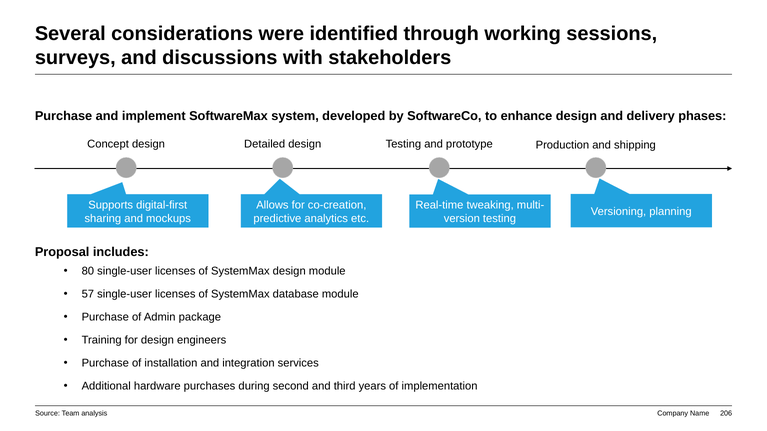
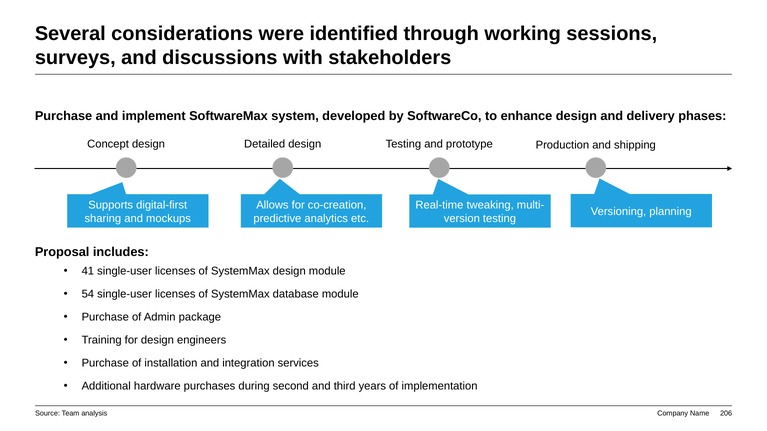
80: 80 -> 41 (88, 271)
57: 57 -> 54 (88, 294)
